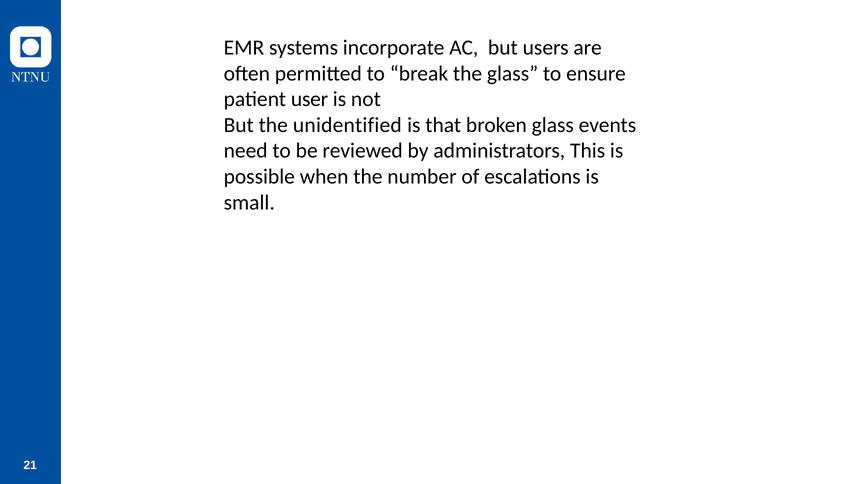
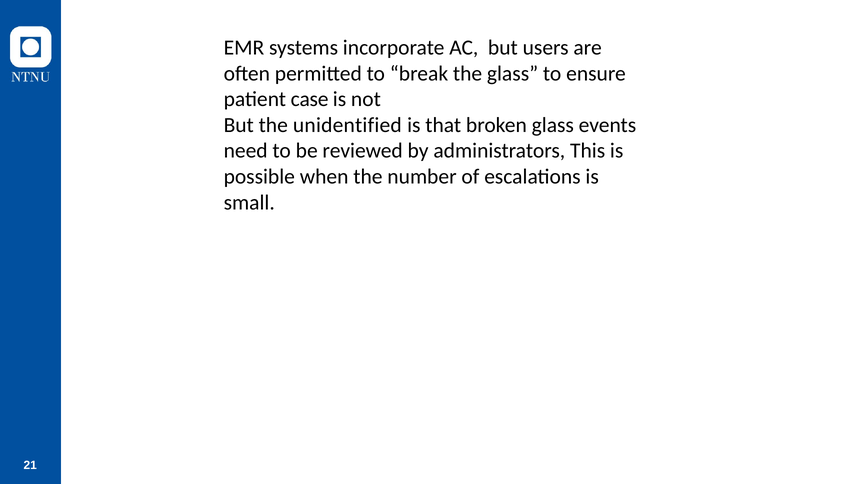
user: user -> case (310, 99)
